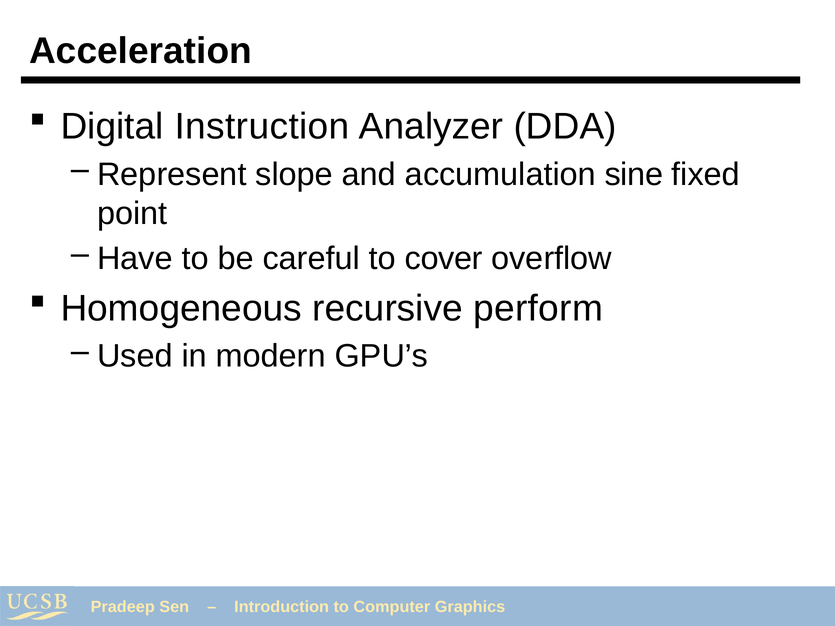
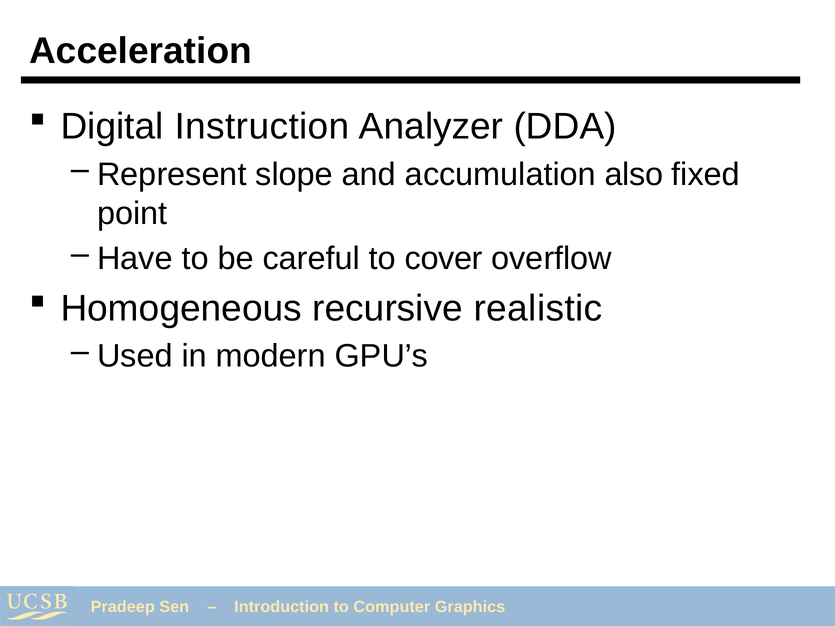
sine: sine -> also (634, 174)
perform: perform -> realistic (538, 308)
